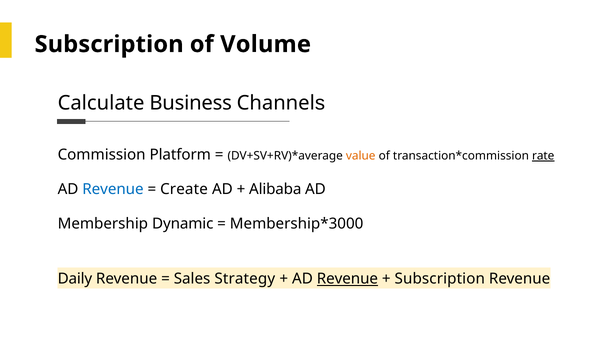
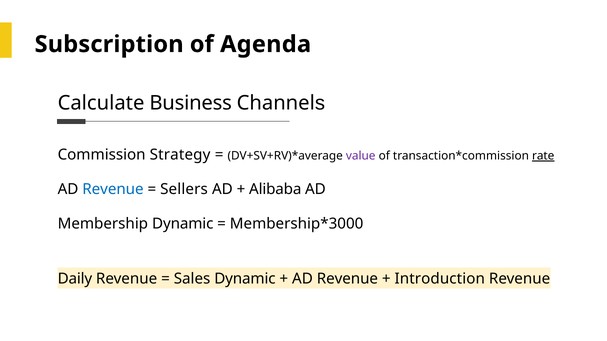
Volume: Volume -> Agenda (266, 44)
Platform: Platform -> Strategy (180, 155)
value colour: orange -> purple (361, 156)
Create: Create -> Sellers (184, 189)
Sales Strategy: Strategy -> Dynamic (245, 279)
Revenue underline: present -> none (347, 279)
Subscription: Subscription -> Introduction (440, 279)
